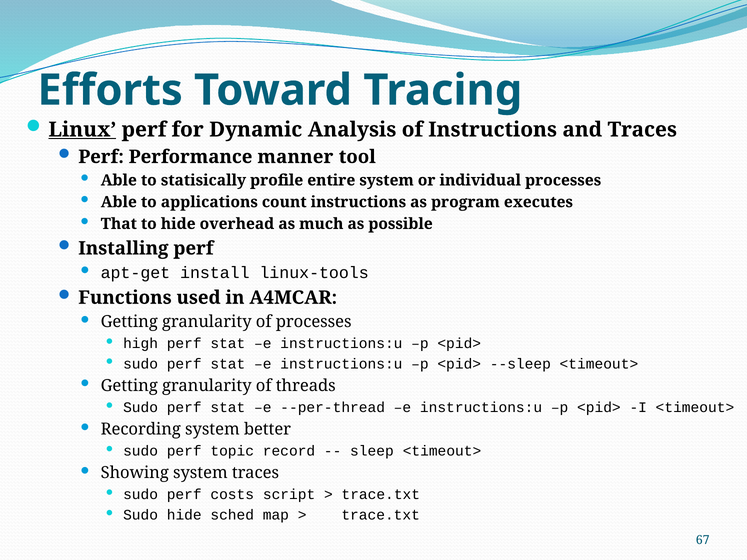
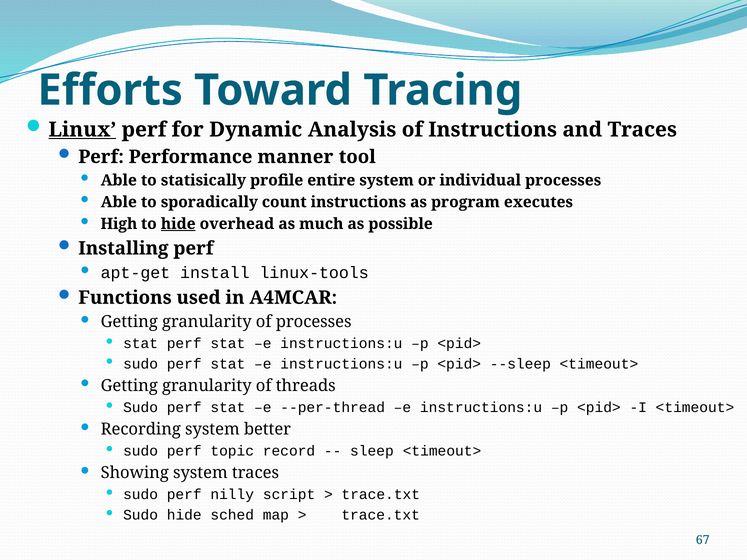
applications: applications -> sporadically (209, 202)
That: That -> High (119, 224)
hide underline: none -> present (178, 224)
high: high -> stat (141, 344)
costs: costs -> nilly (232, 495)
